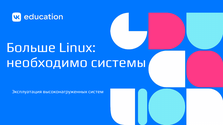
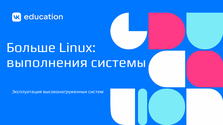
необходимо: необходимо -> выполнения (47, 63)
